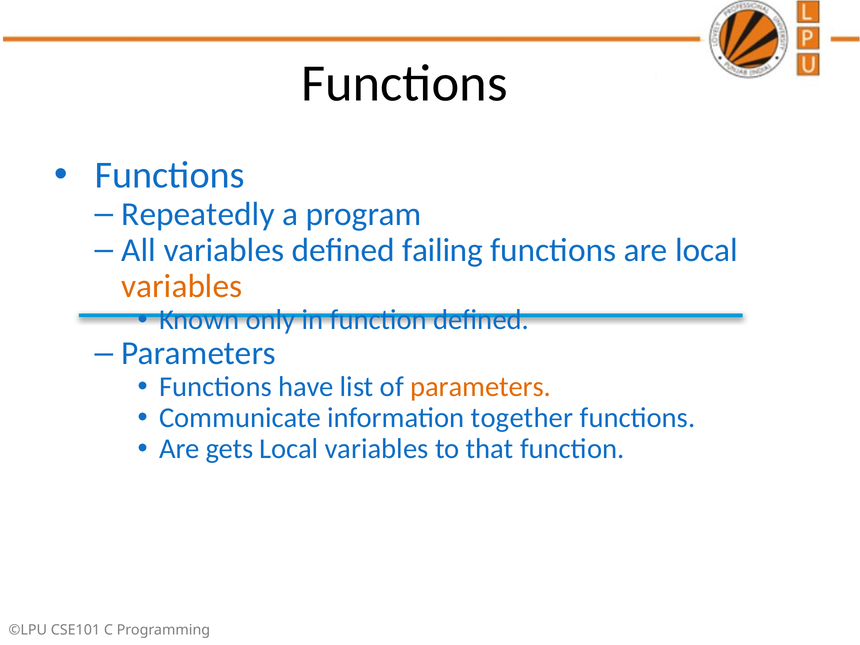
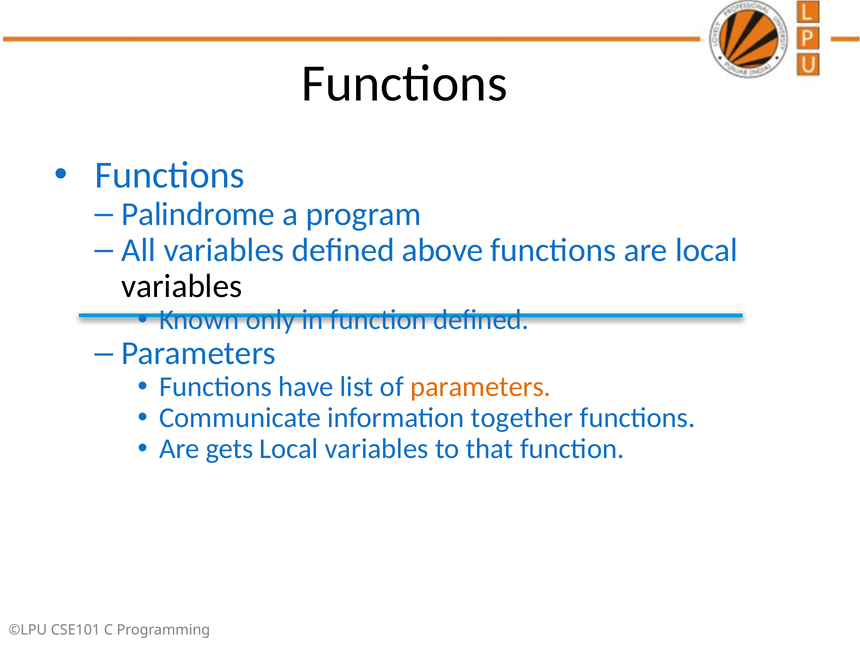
Repeatedly: Repeatedly -> Palindrome (198, 214)
failing: failing -> above (443, 250)
variables colour: orange -> black (182, 286)
